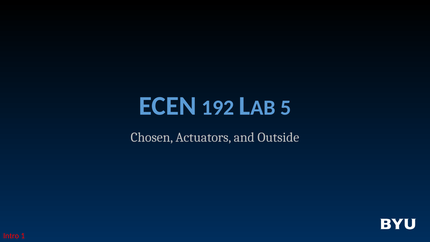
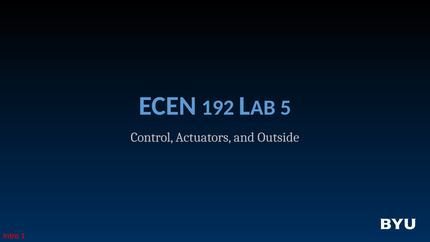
Chosen: Chosen -> Control (152, 137)
